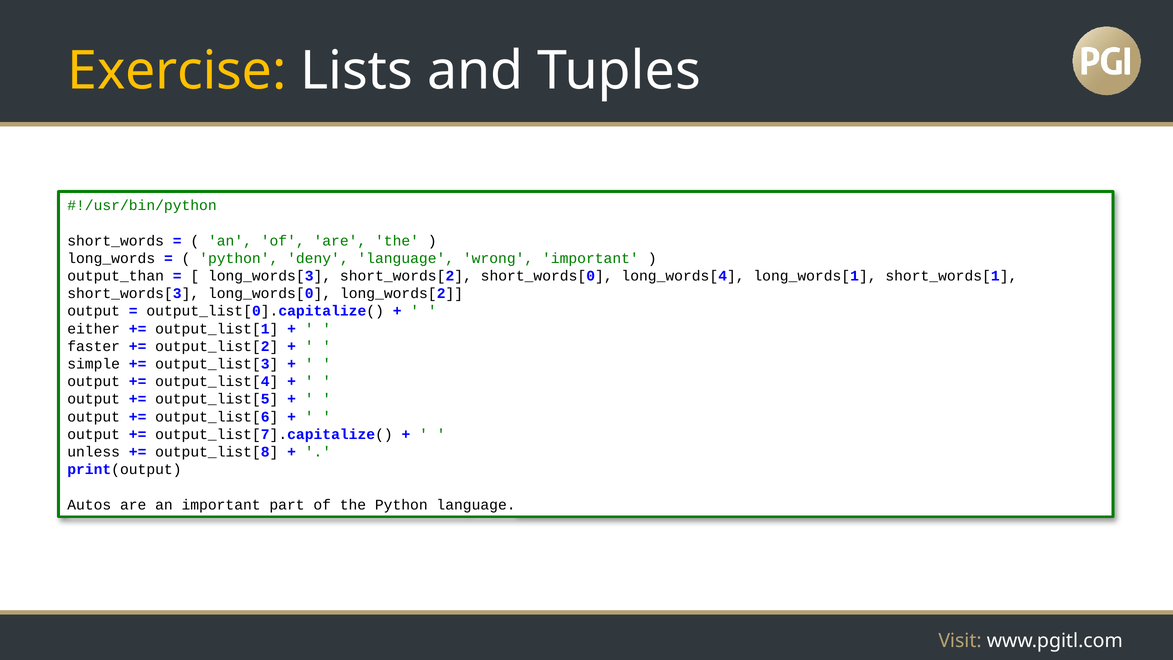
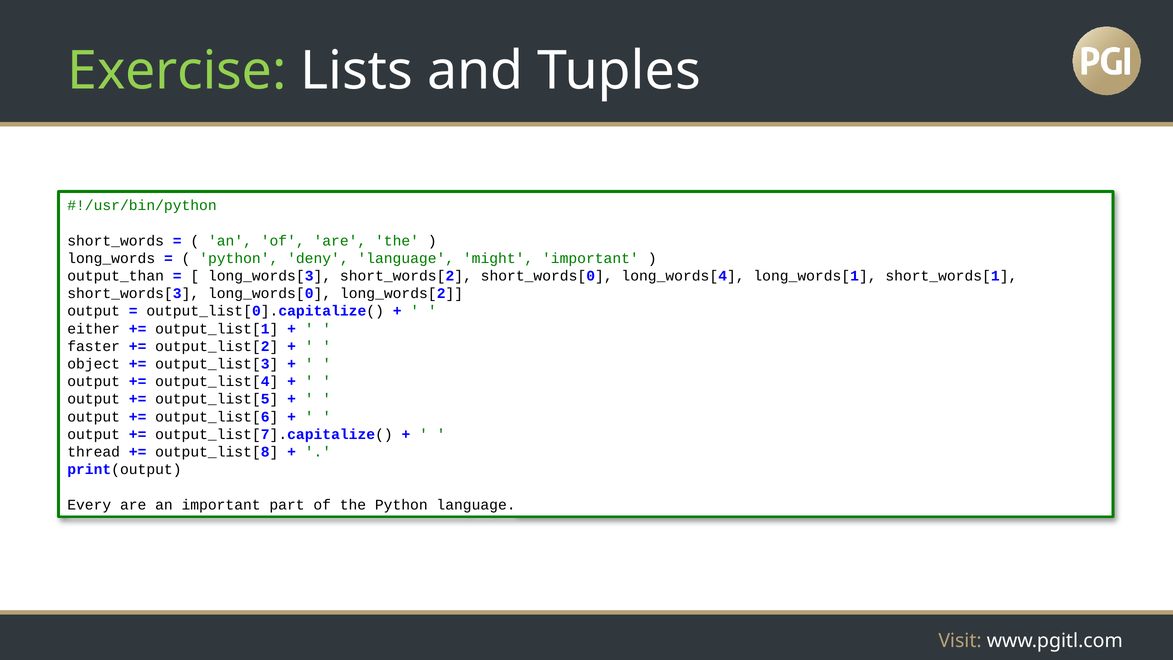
Exercise colour: yellow -> light green (177, 71)
wrong: wrong -> might (498, 258)
simple: simple -> object (94, 364)
unless: unless -> thread (94, 452)
Autos: Autos -> Every (89, 505)
